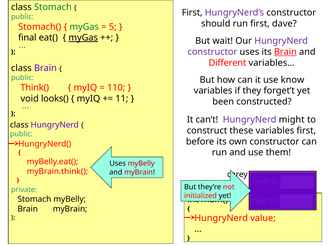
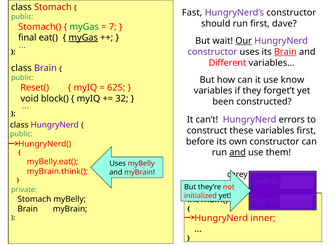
Stomach colour: green -> red (53, 7)
First: First -> Fast (192, 13)
5: 5 -> 7 (113, 27)
Our underline: none -> present (244, 41)
Think(: Think( -> Reset( (35, 88)
110: 110 -> 625 (116, 88)
looks(: looks( -> block( (55, 99)
11: 11 -> 32 (122, 99)
might: might -> errors (292, 120)
and underline: none -> present (238, 153)
value: value -> inner (263, 219)
